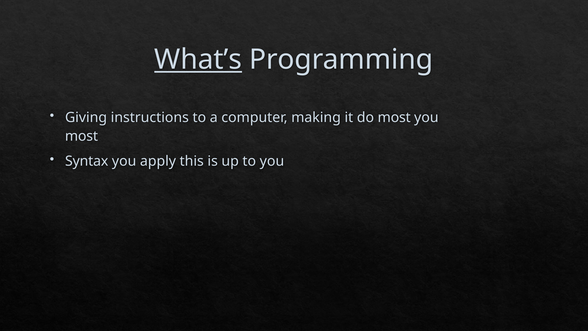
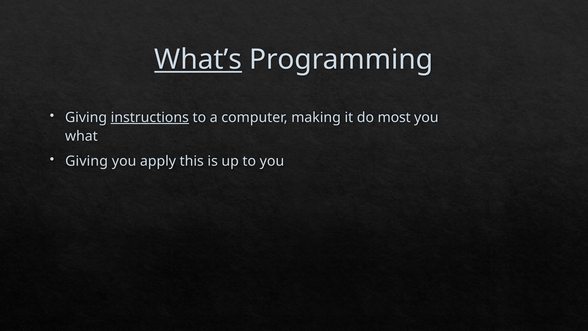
instructions underline: none -> present (150, 117)
most: most -> what (81, 136)
Syntax: Syntax -> Giving (87, 161)
